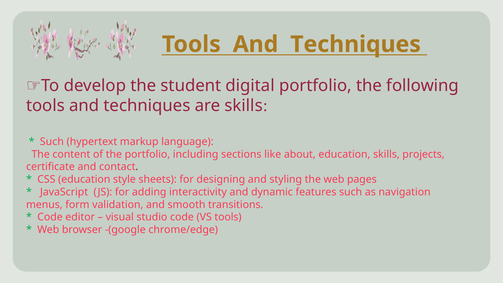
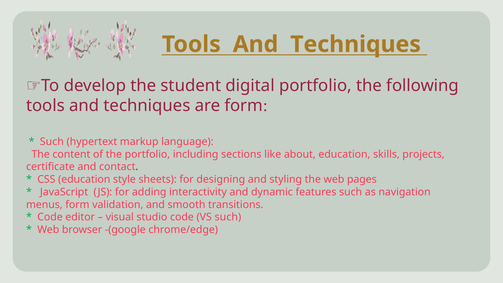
are skills: skills -> form (244, 106)
VS tools: tools -> such (228, 217)
